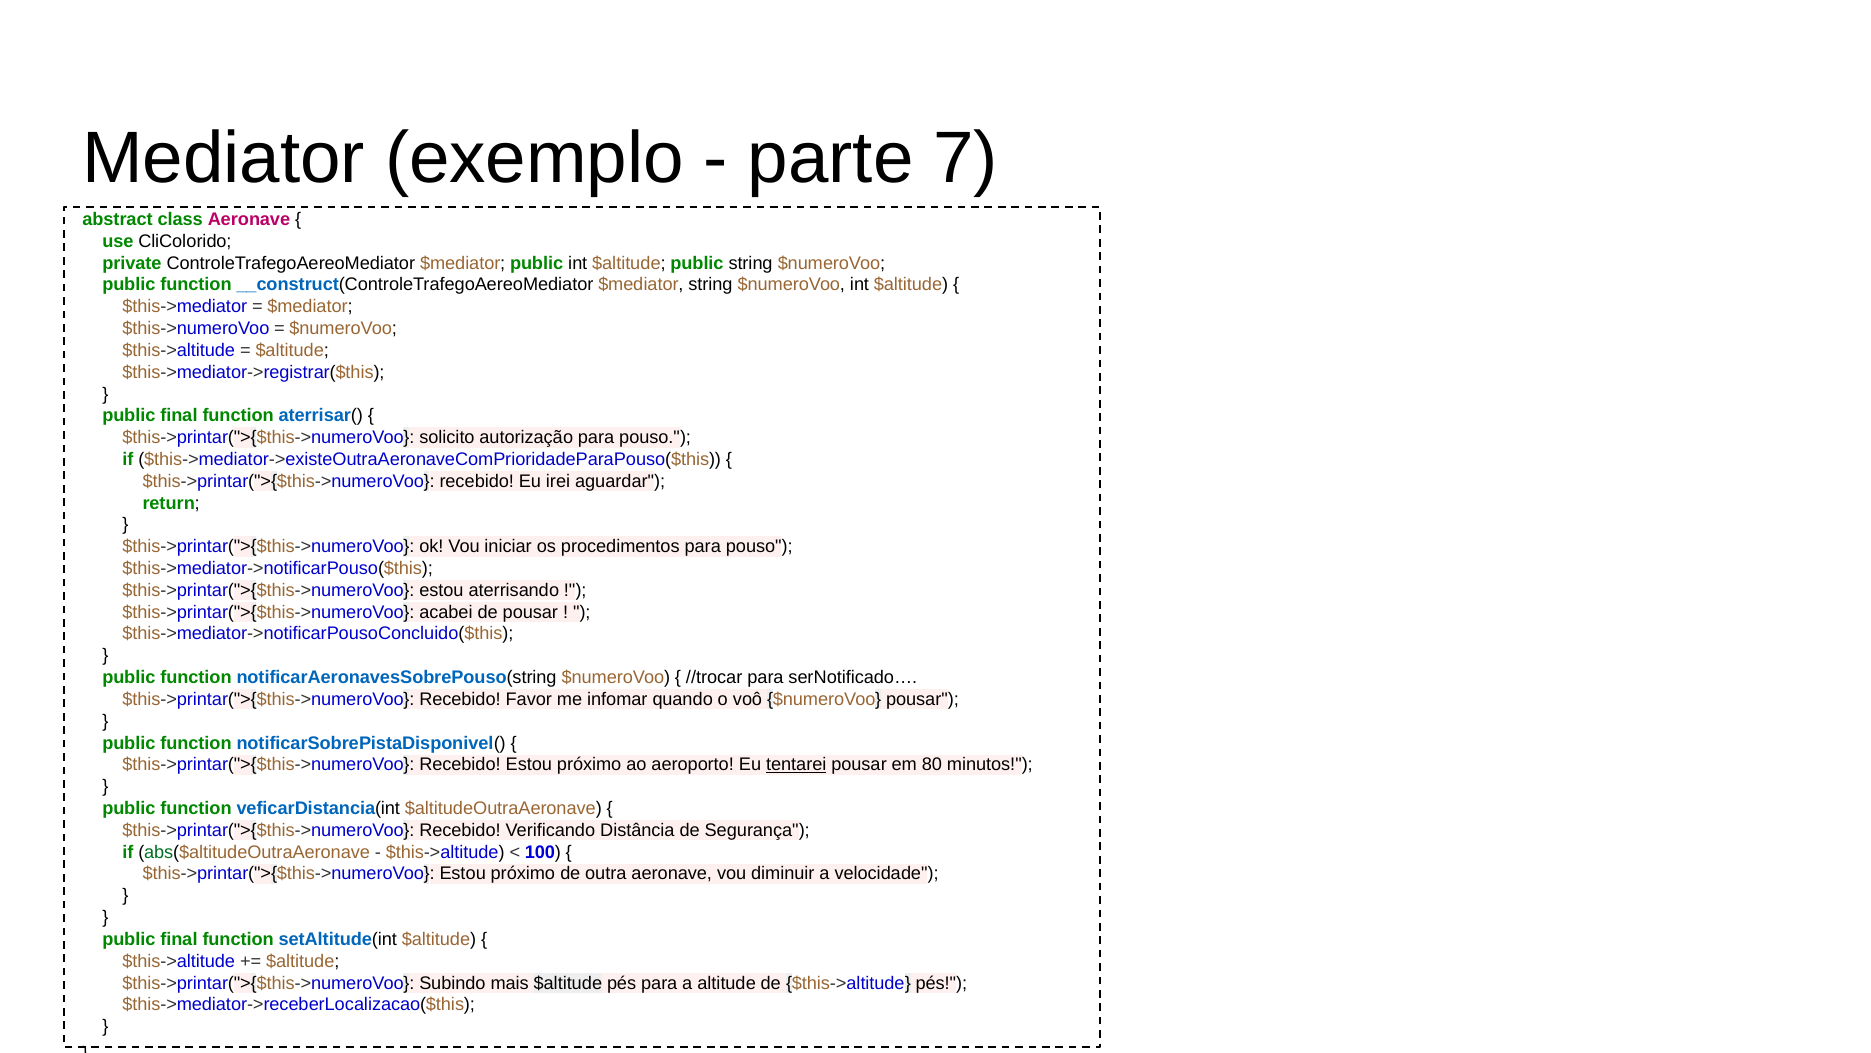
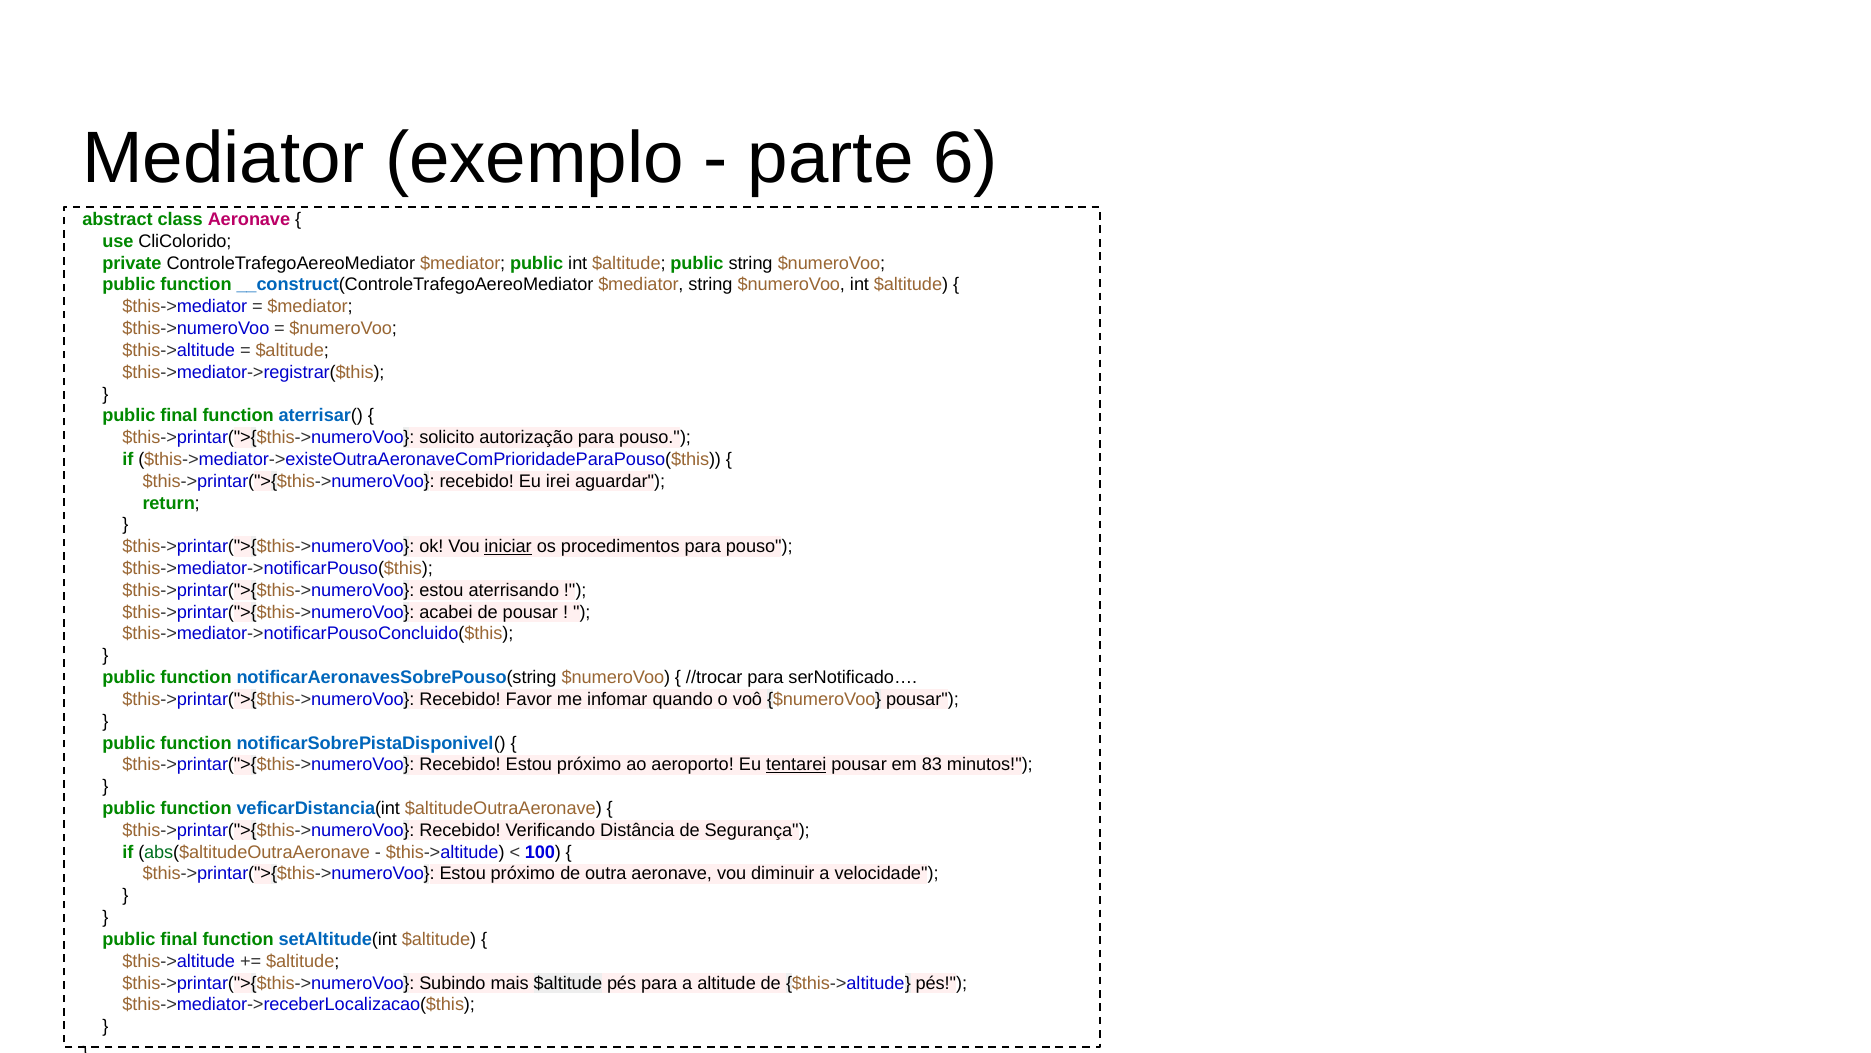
7: 7 -> 6 (966, 159)
iniciar underline: none -> present (508, 546)
80: 80 -> 83 (932, 764)
